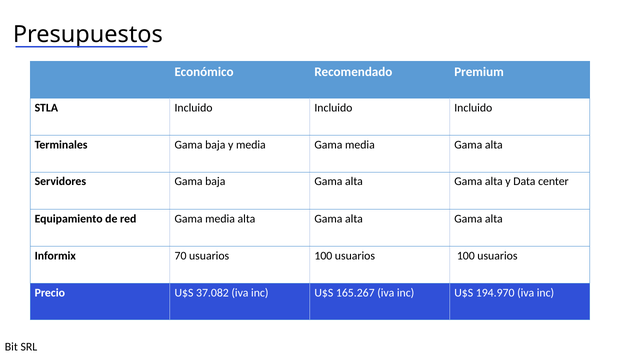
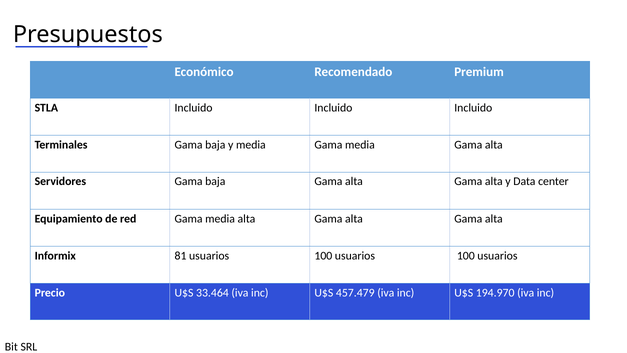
70: 70 -> 81 (181, 256)
37.082: 37.082 -> 33.464 (212, 292)
165.267: 165.267 -> 457.479 (355, 292)
